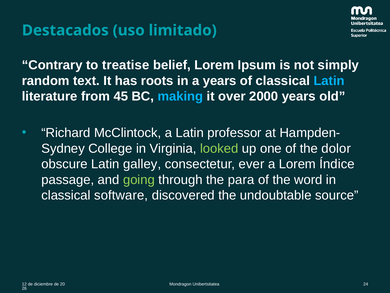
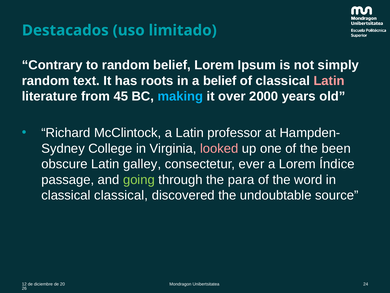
to treatise: treatise -> random (126, 65)
a years: years -> belief (220, 81)
Latin colour: light blue -> pink (329, 81)
looked colour: light green -> pink (219, 148)
dolor: dolor -> been (336, 148)
classical software: software -> classical (121, 195)
